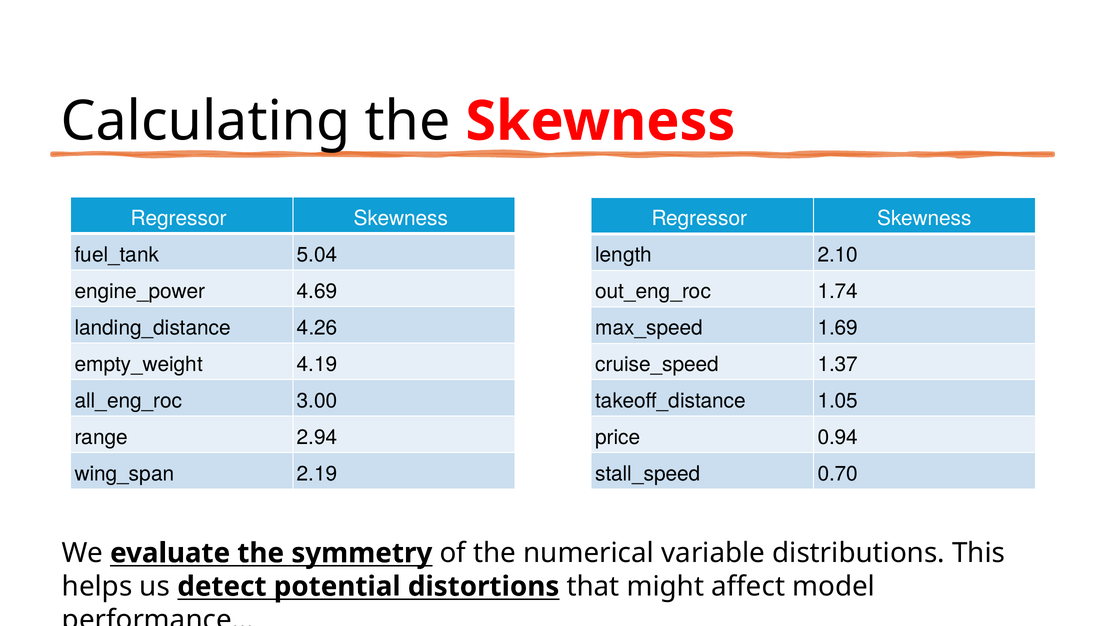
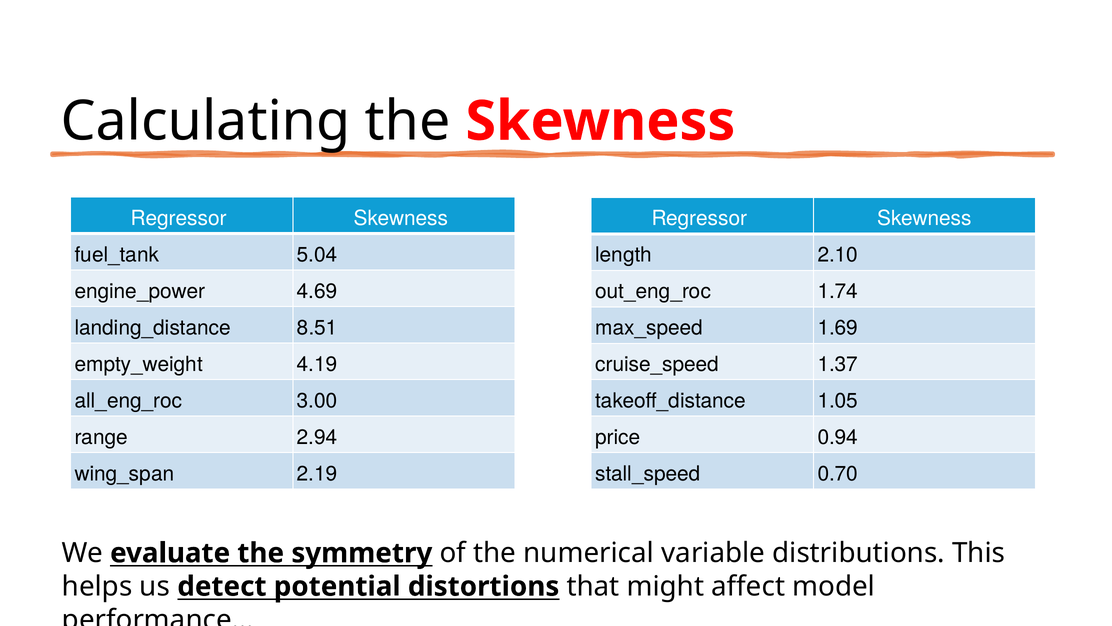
4.26: 4.26 -> 8.51 (317, 328)
